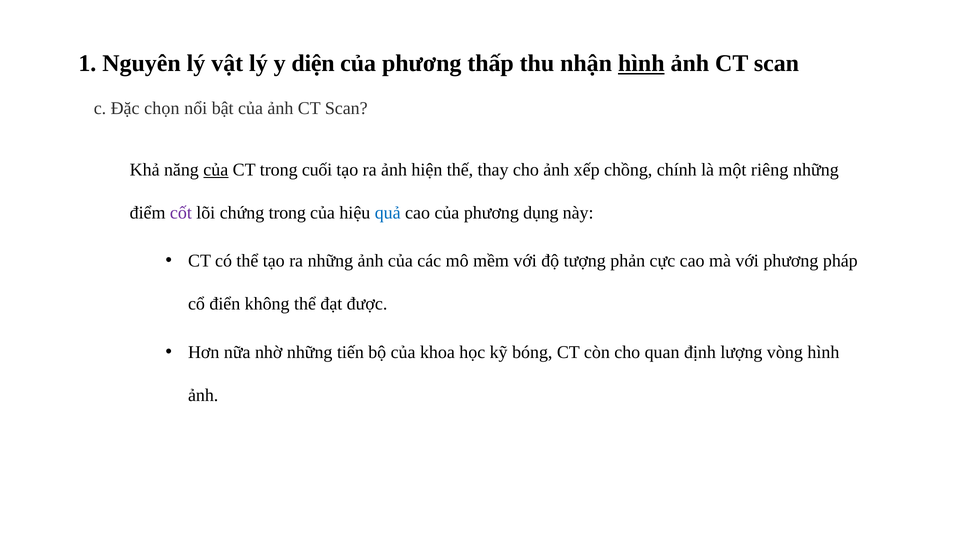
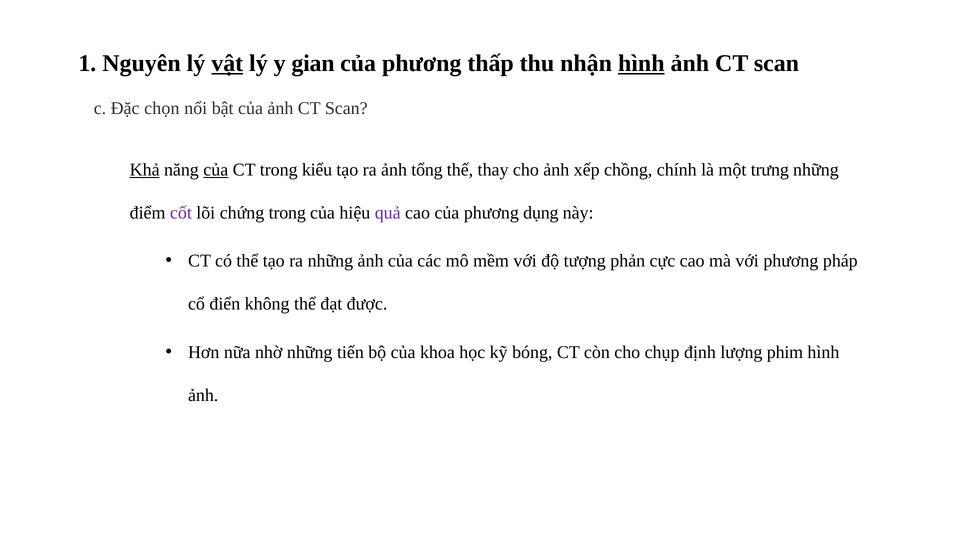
vật underline: none -> present (227, 63)
diện: diện -> gian (313, 63)
Khả underline: none -> present (145, 170)
cuối: cuối -> kiểu (317, 170)
hiện: hiện -> tổng (427, 170)
riêng: riêng -> trưng (770, 170)
quả colour: blue -> purple (388, 213)
quan: quan -> chụp (662, 352)
vòng: vòng -> phim (785, 352)
